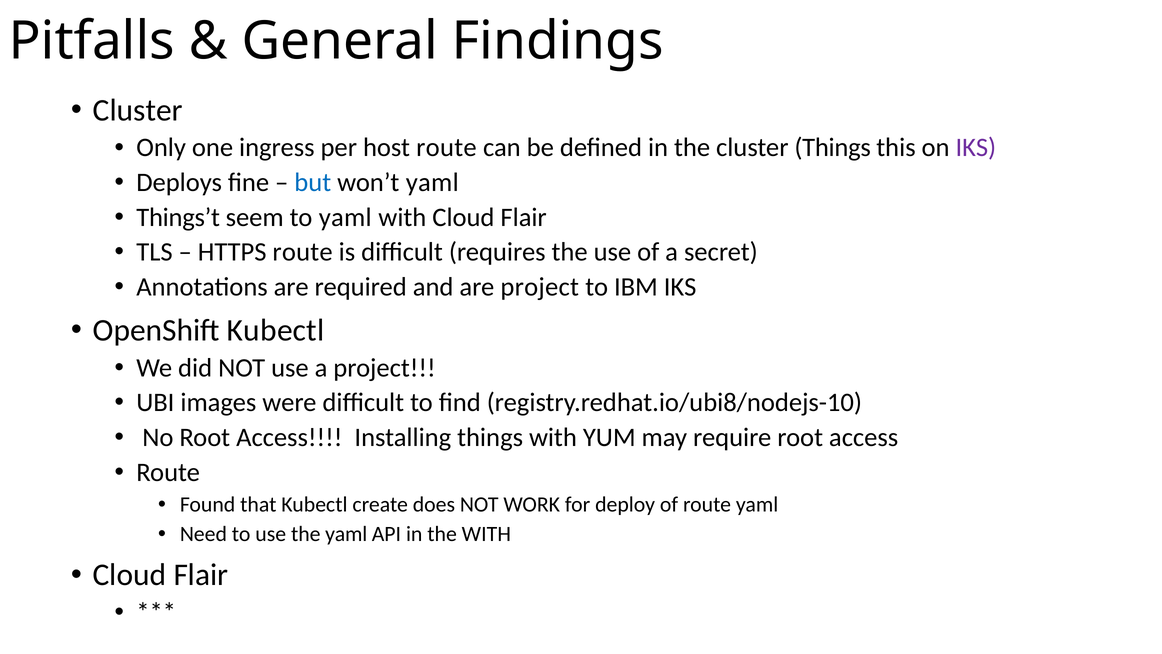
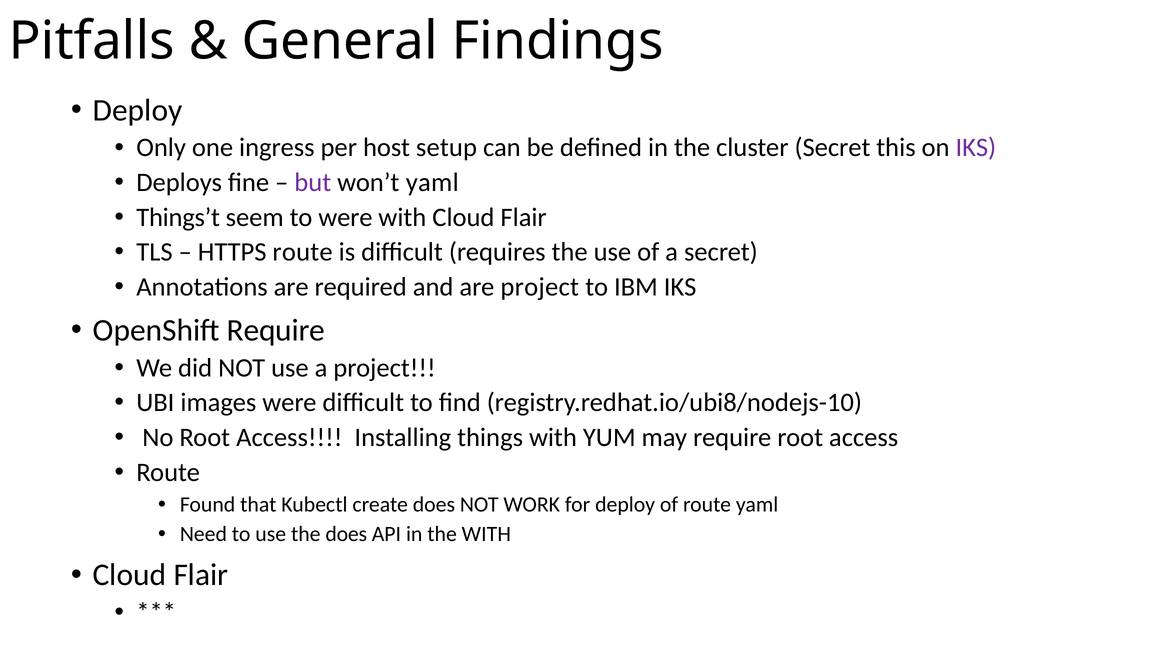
Cluster: Cluster -> Deploy (138, 110)
host route: route -> setup (446, 148)
cluster Things: Things -> Secret (832, 148)
but colour: blue -> purple (313, 182)
to yaml: yaml -> were (345, 217)
OpenShift Kubectl: Kubectl -> Require (276, 330)
the yaml: yaml -> does (346, 534)
